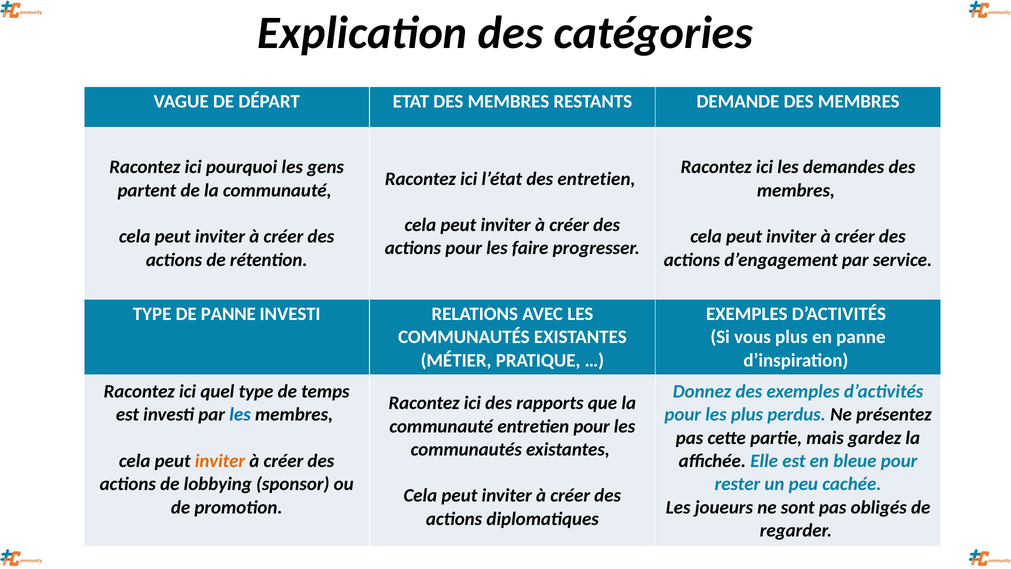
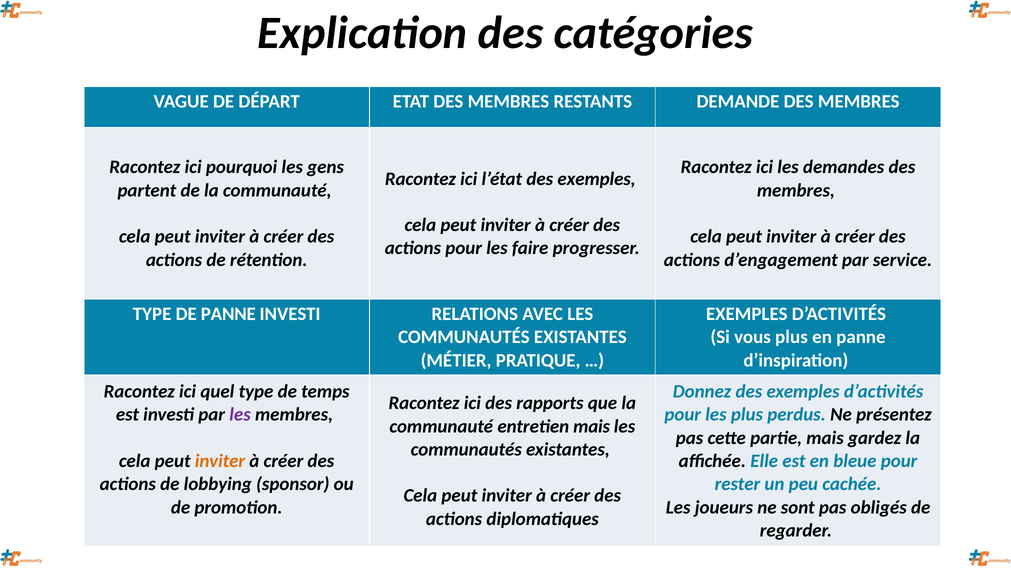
l’état des entretien: entretien -> exemples (597, 179)
les colour: blue -> purple (240, 414)
entretien pour: pour -> mais (592, 426)
